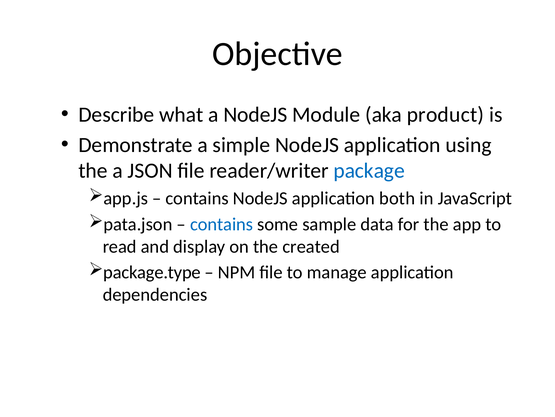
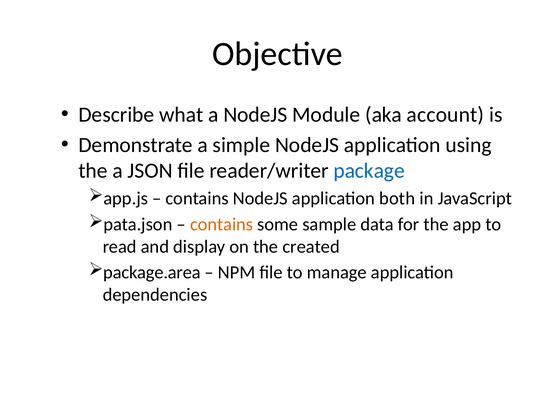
product: product -> account (445, 114)
contains colour: blue -> orange (222, 224)
package.type: package.type -> package.area (152, 272)
